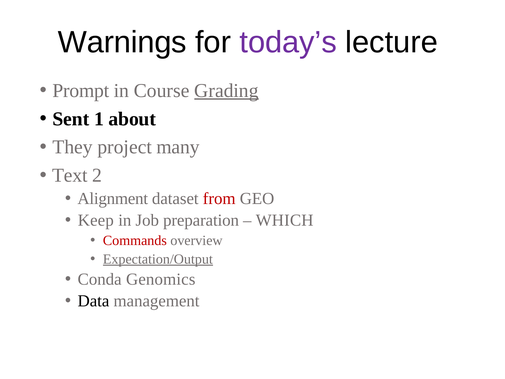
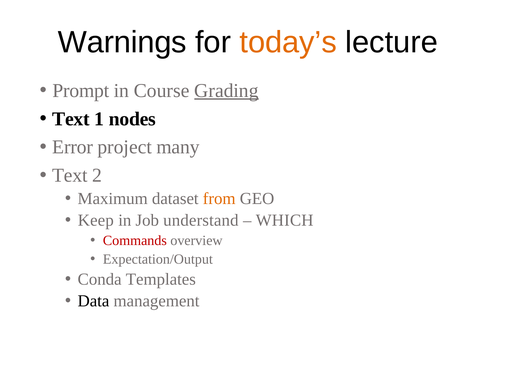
today’s colour: purple -> orange (288, 42)
Sent: Sent -> Text (71, 119)
about: about -> nodes (132, 119)
They: They -> Error (73, 147)
Alignment: Alignment -> Maximum (113, 198)
from colour: red -> orange (219, 198)
preparation: preparation -> understand (201, 220)
Expectation/Output underline: present -> none (158, 259)
Genomics: Genomics -> Templates (161, 279)
